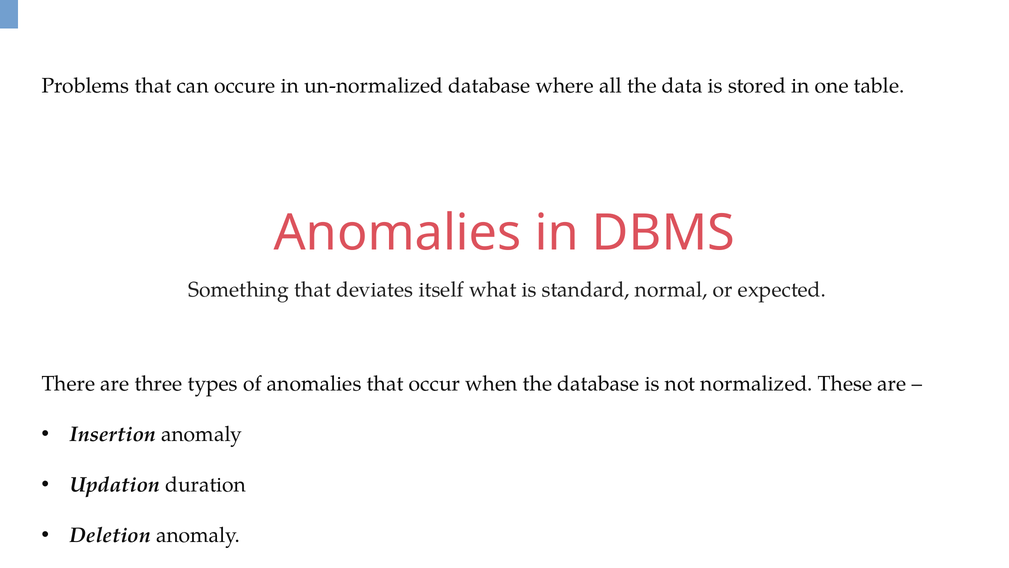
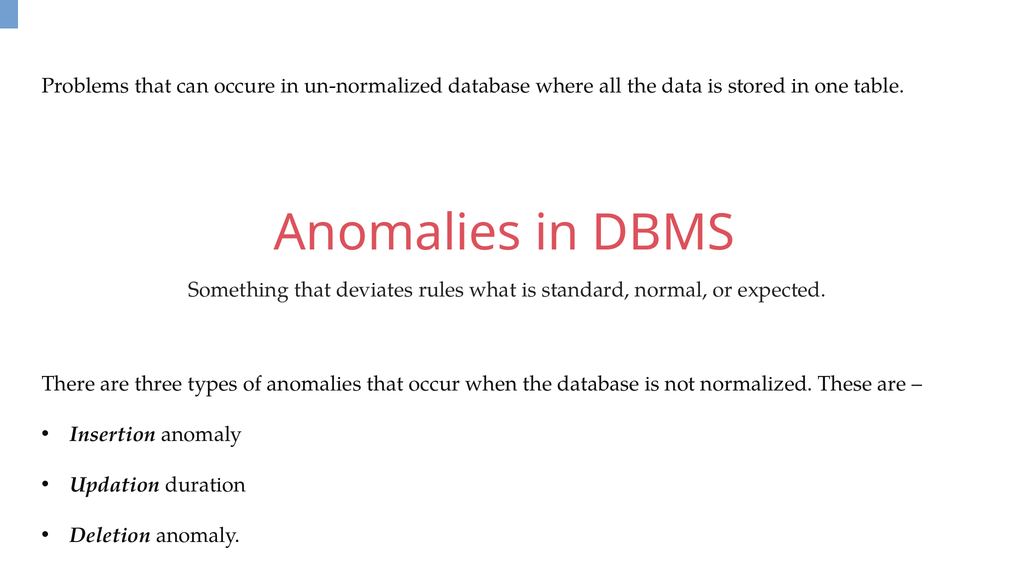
itself: itself -> rules (441, 290)
